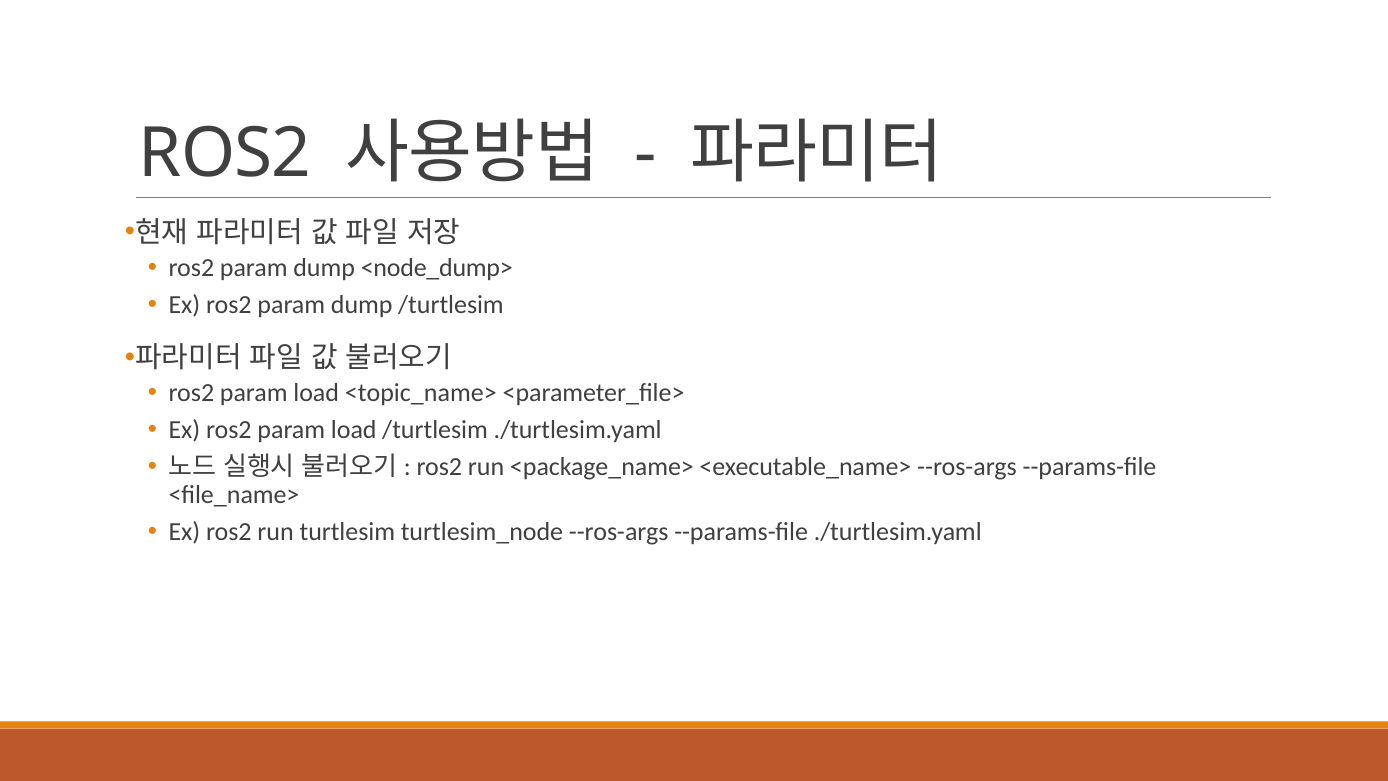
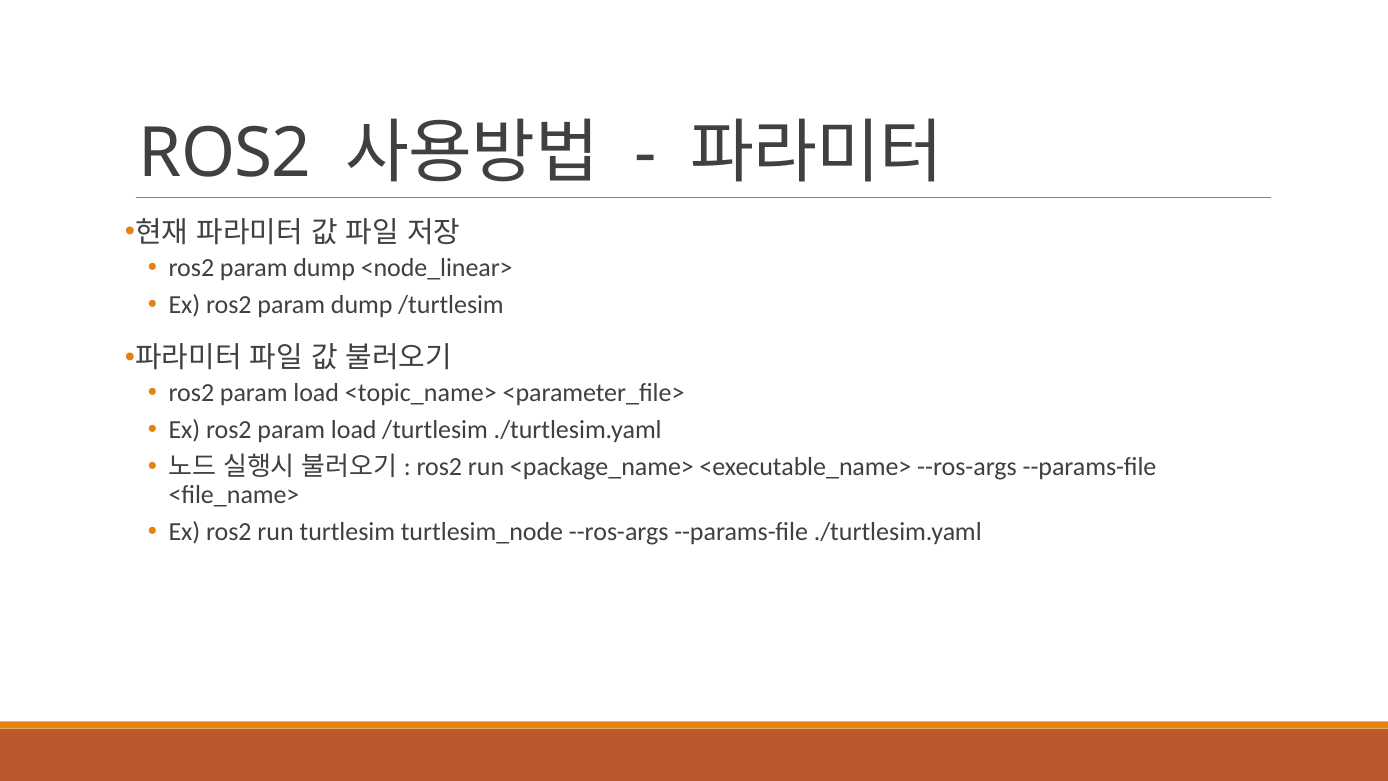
<node_dump>: <node_dump> -> <node_linear> (437, 268)
